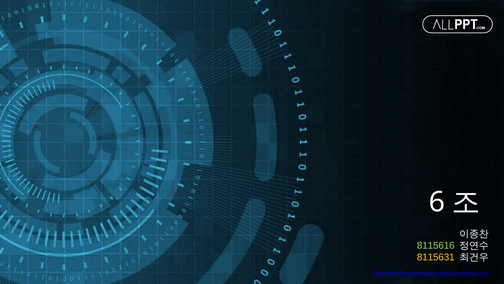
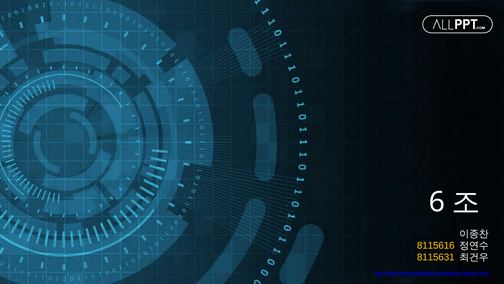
8115616 colour: light green -> yellow (436, 245)
